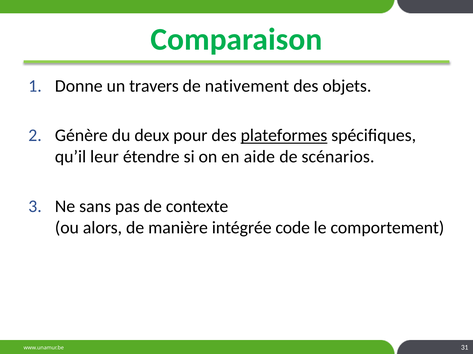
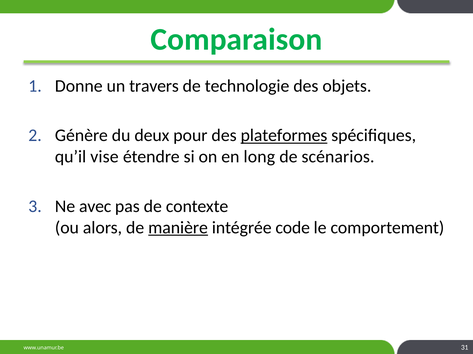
nativement: nativement -> technologie (247, 86)
leur: leur -> vise (104, 157)
aide: aide -> long (259, 157)
sans: sans -> avec (95, 207)
manière underline: none -> present (178, 228)
